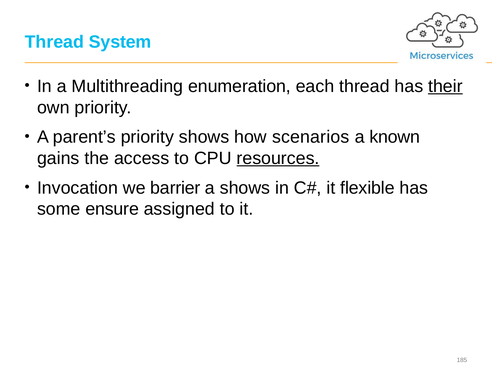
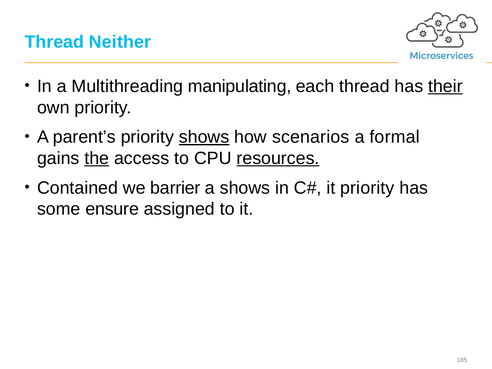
System: System -> Neither (120, 42)
enumeration: enumeration -> manipulating (240, 86)
shows underline: none -> present (204, 137)
known: known -> formal (395, 137)
the underline: none -> present (97, 158)
Invocation: Invocation -> Contained (78, 188)
it flexible: flexible -> priority (367, 188)
